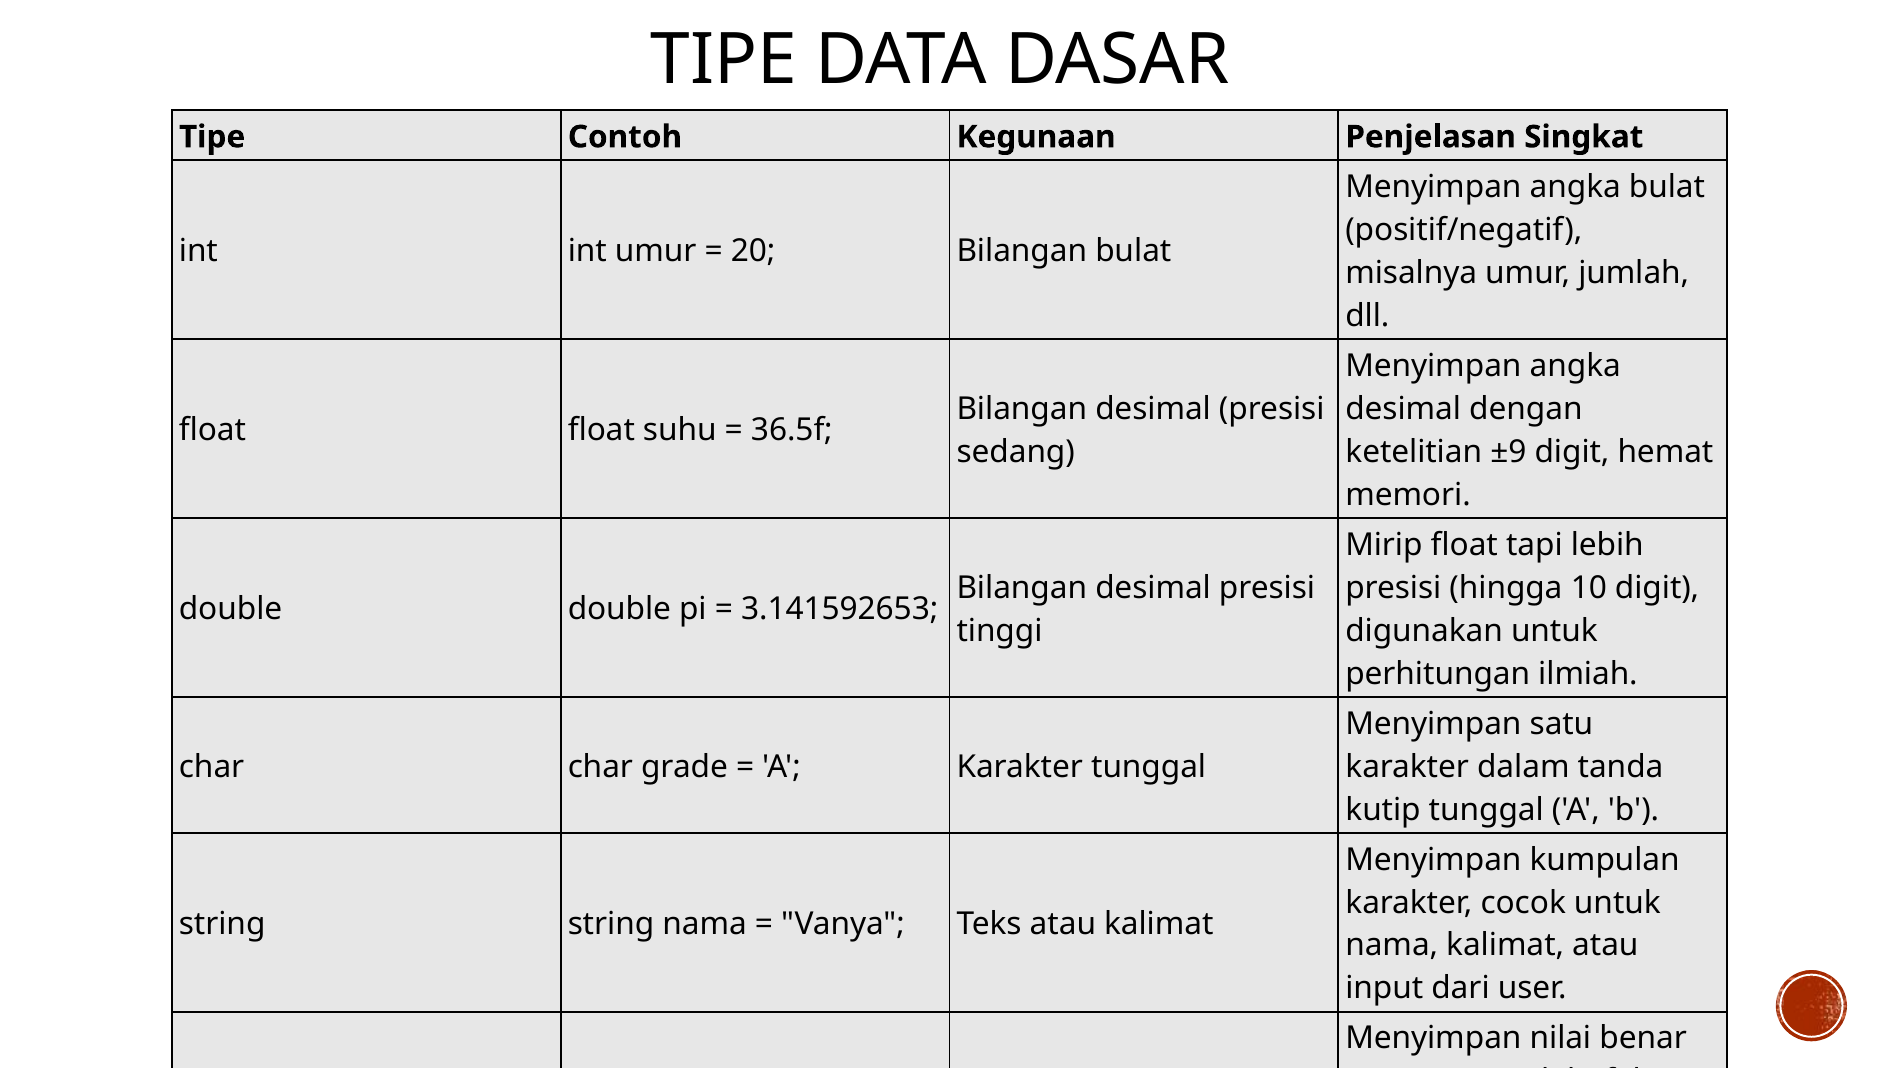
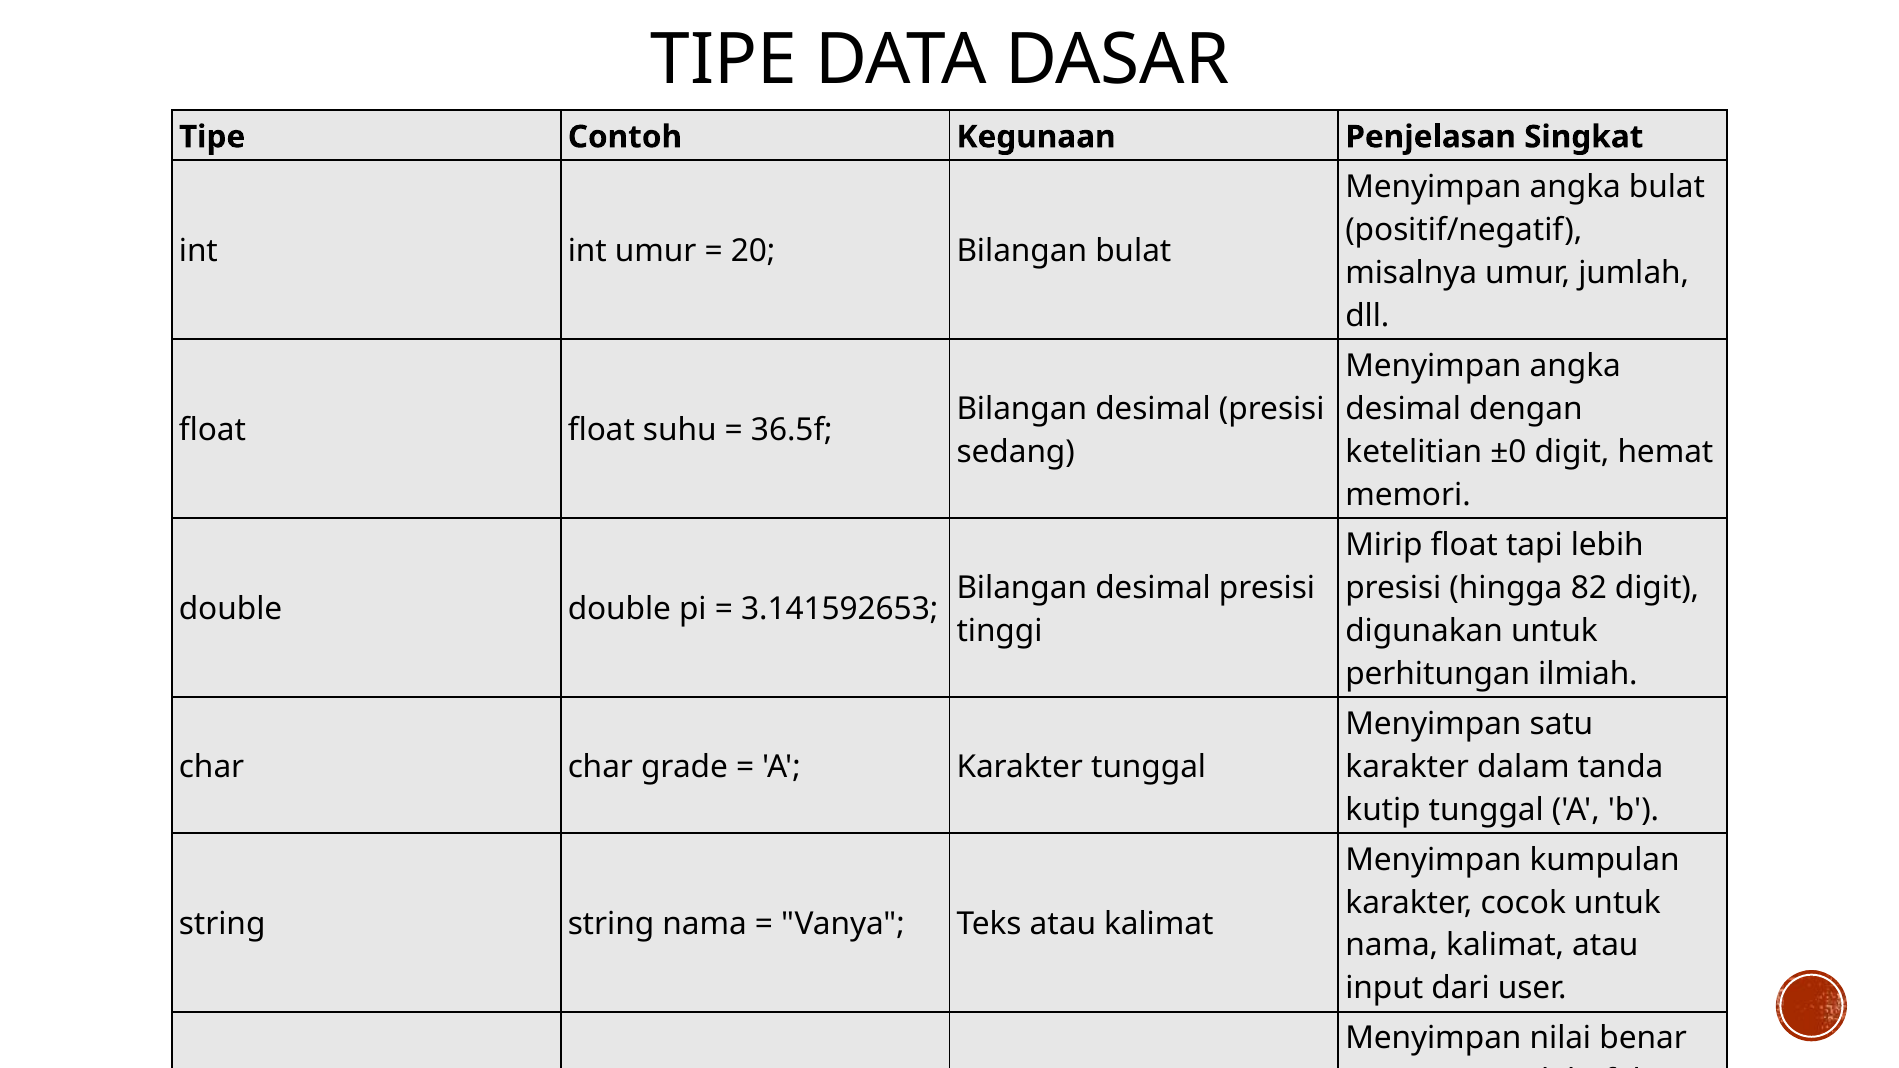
±9: ±9 -> ±0 (1508, 452)
10: 10 -> 82 (1589, 588)
